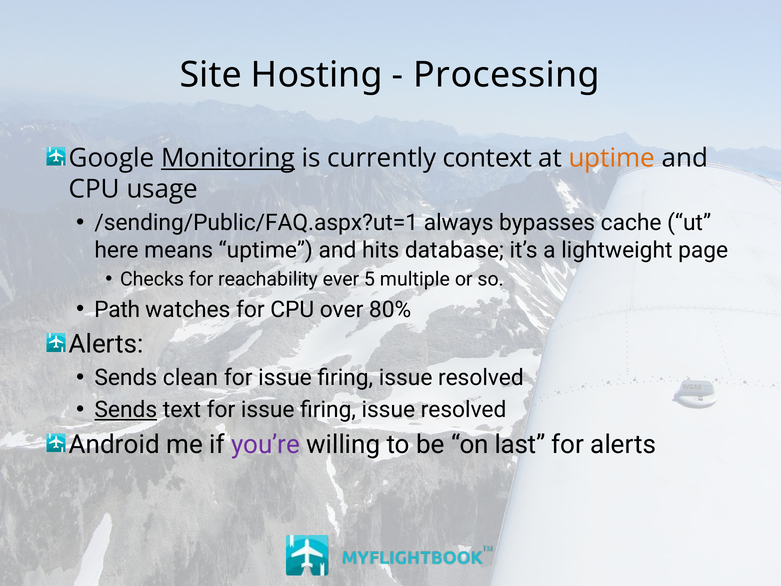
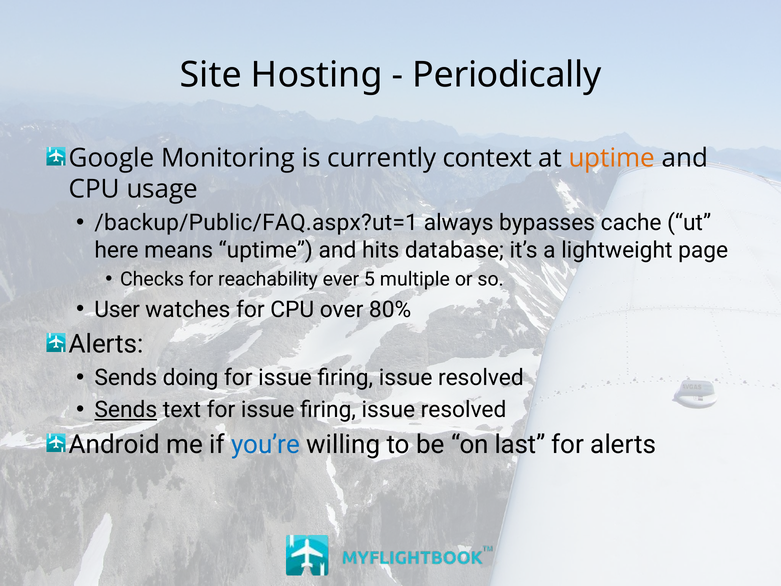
Processing: Processing -> Periodically (507, 75)
Monitoring underline: present -> none (228, 158)
/sending/Public/FAQ.aspx?ut=1: /sending/Public/FAQ.aspx?ut=1 -> /backup/Public/FAQ.aspx?ut=1 (256, 223)
Path: Path -> User (117, 309)
clean: clean -> doing (191, 378)
you’re colour: purple -> blue (266, 444)
